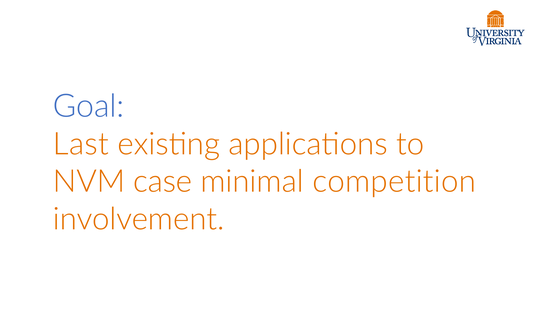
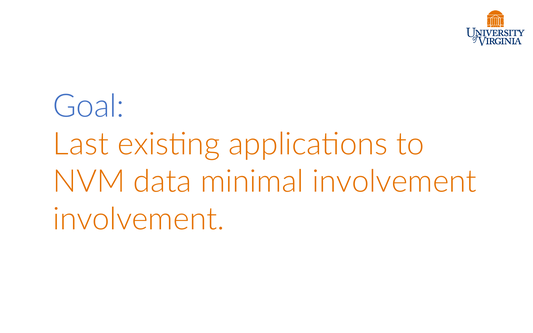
case: case -> data (162, 182)
minimal competition: competition -> involvement (394, 182)
